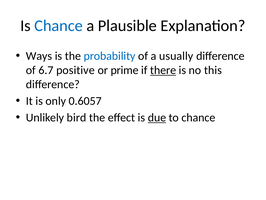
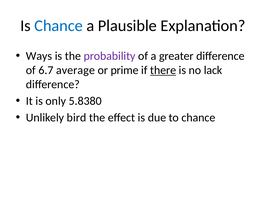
probability colour: blue -> purple (110, 56)
usually: usually -> greater (176, 56)
positive: positive -> average (75, 70)
this: this -> lack (213, 70)
0.6057: 0.6057 -> 5.8380 (85, 101)
due underline: present -> none (157, 117)
